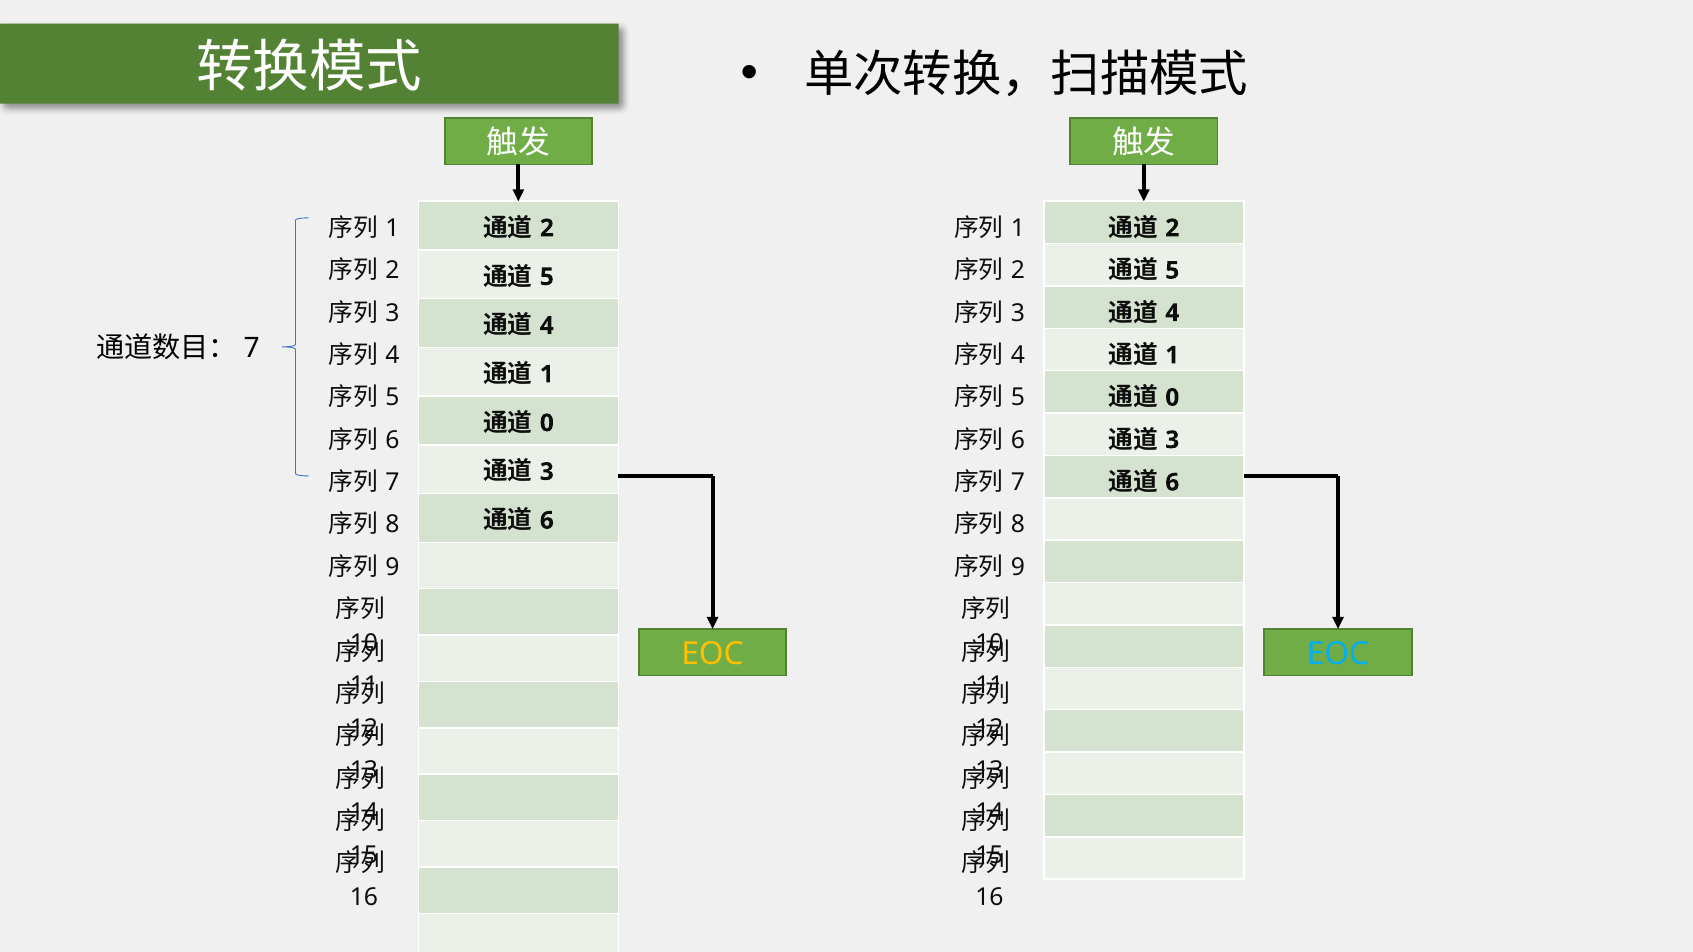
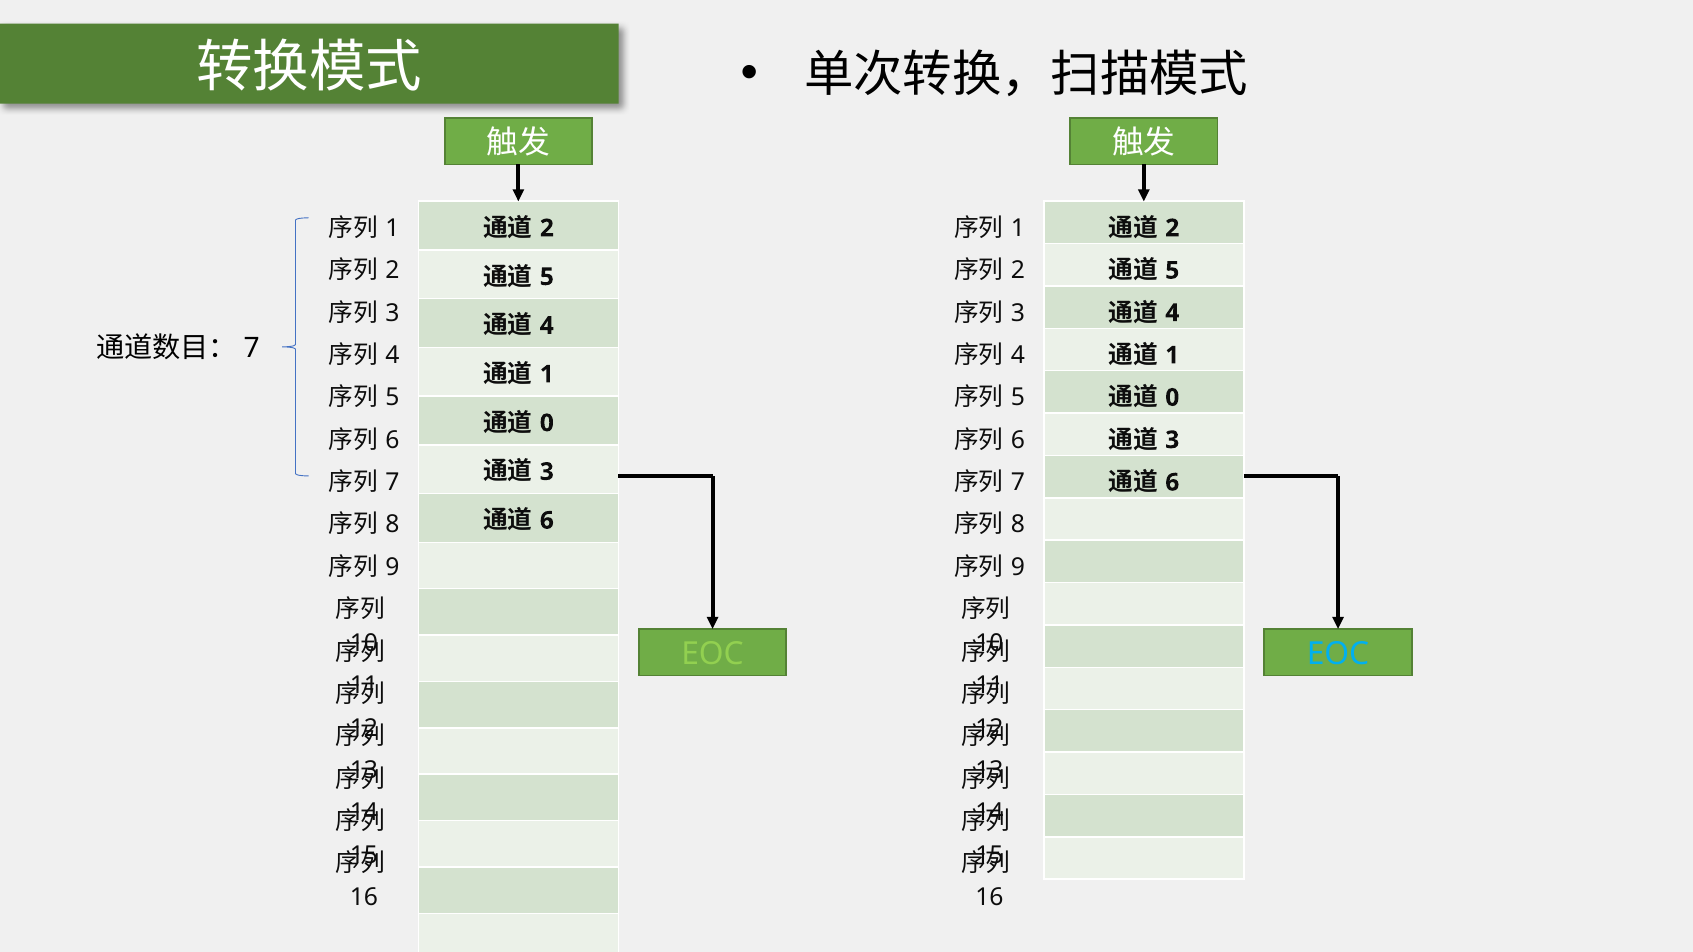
EOC colour: yellow -> light green (713, 655)
